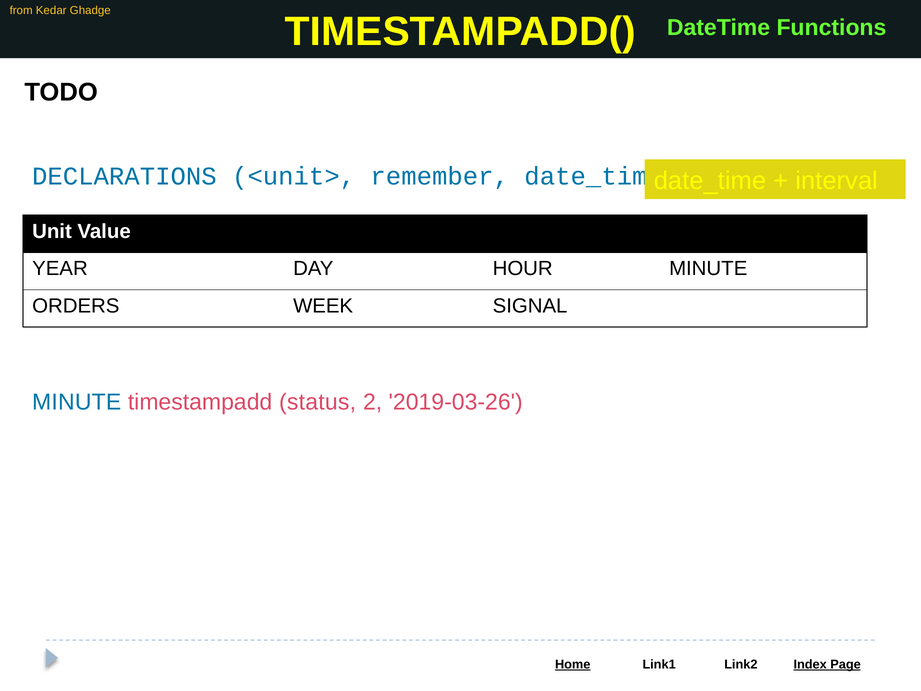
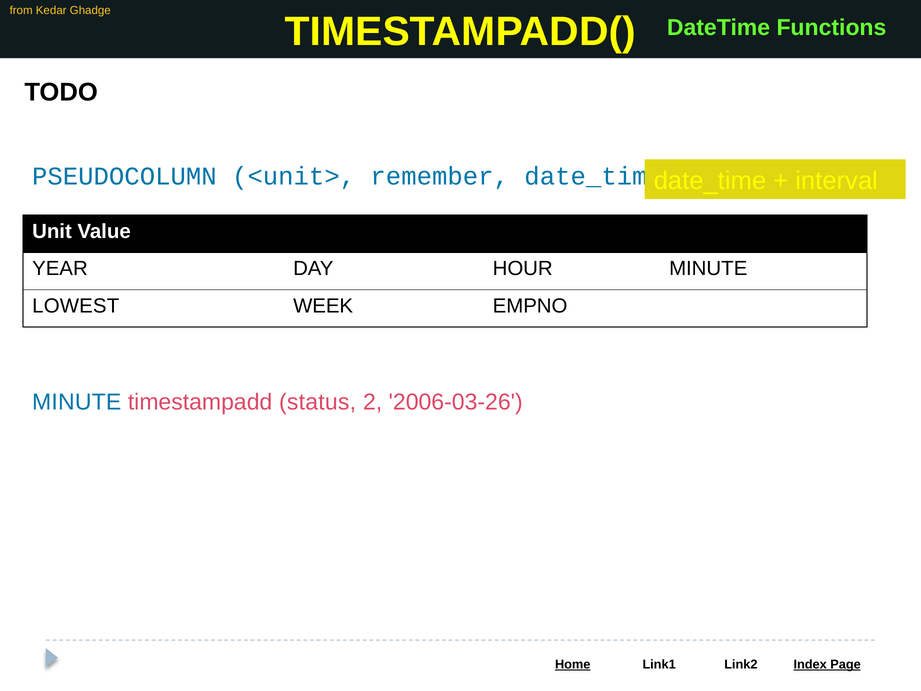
DECLARATIONS: DECLARATIONS -> PSEUDOCOLUMN (124, 176)
ORDERS: ORDERS -> LOWEST (76, 306)
SIGNAL: SIGNAL -> EMPNO (530, 306)
2019-03-26: 2019-03-26 -> 2006-03-26 (456, 402)
